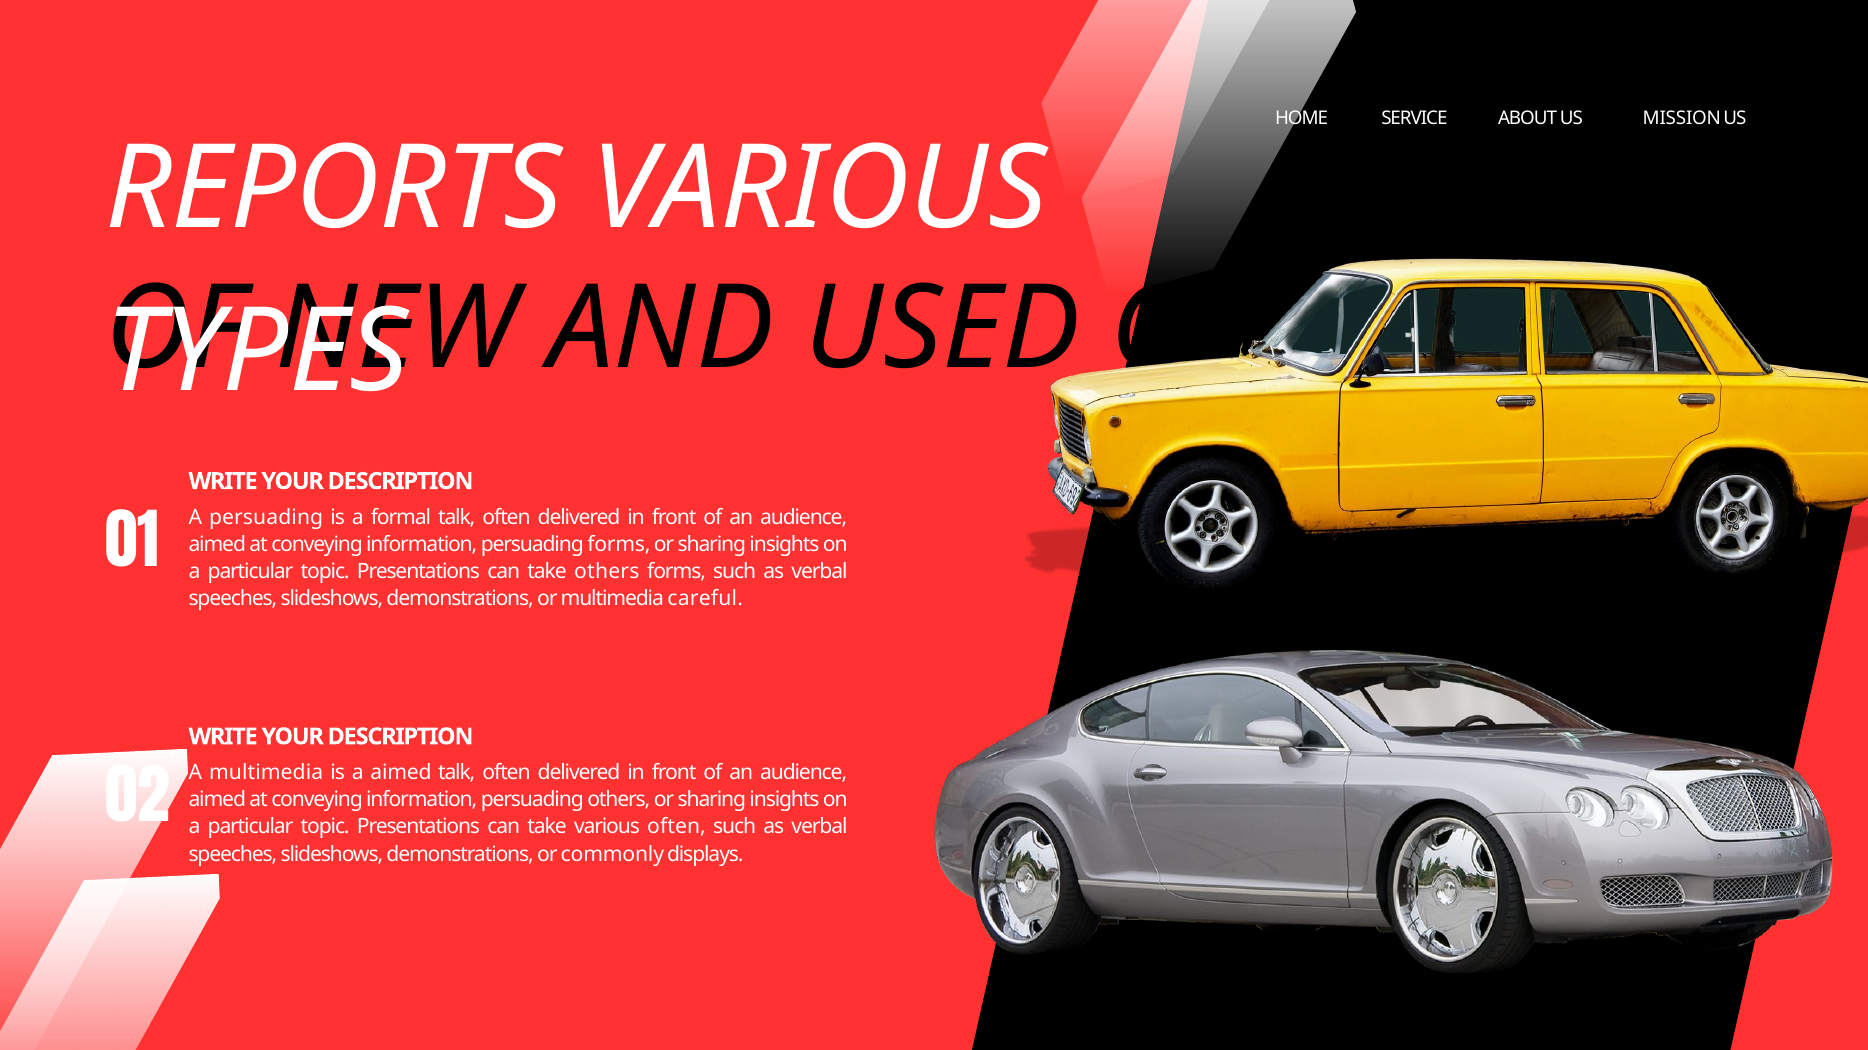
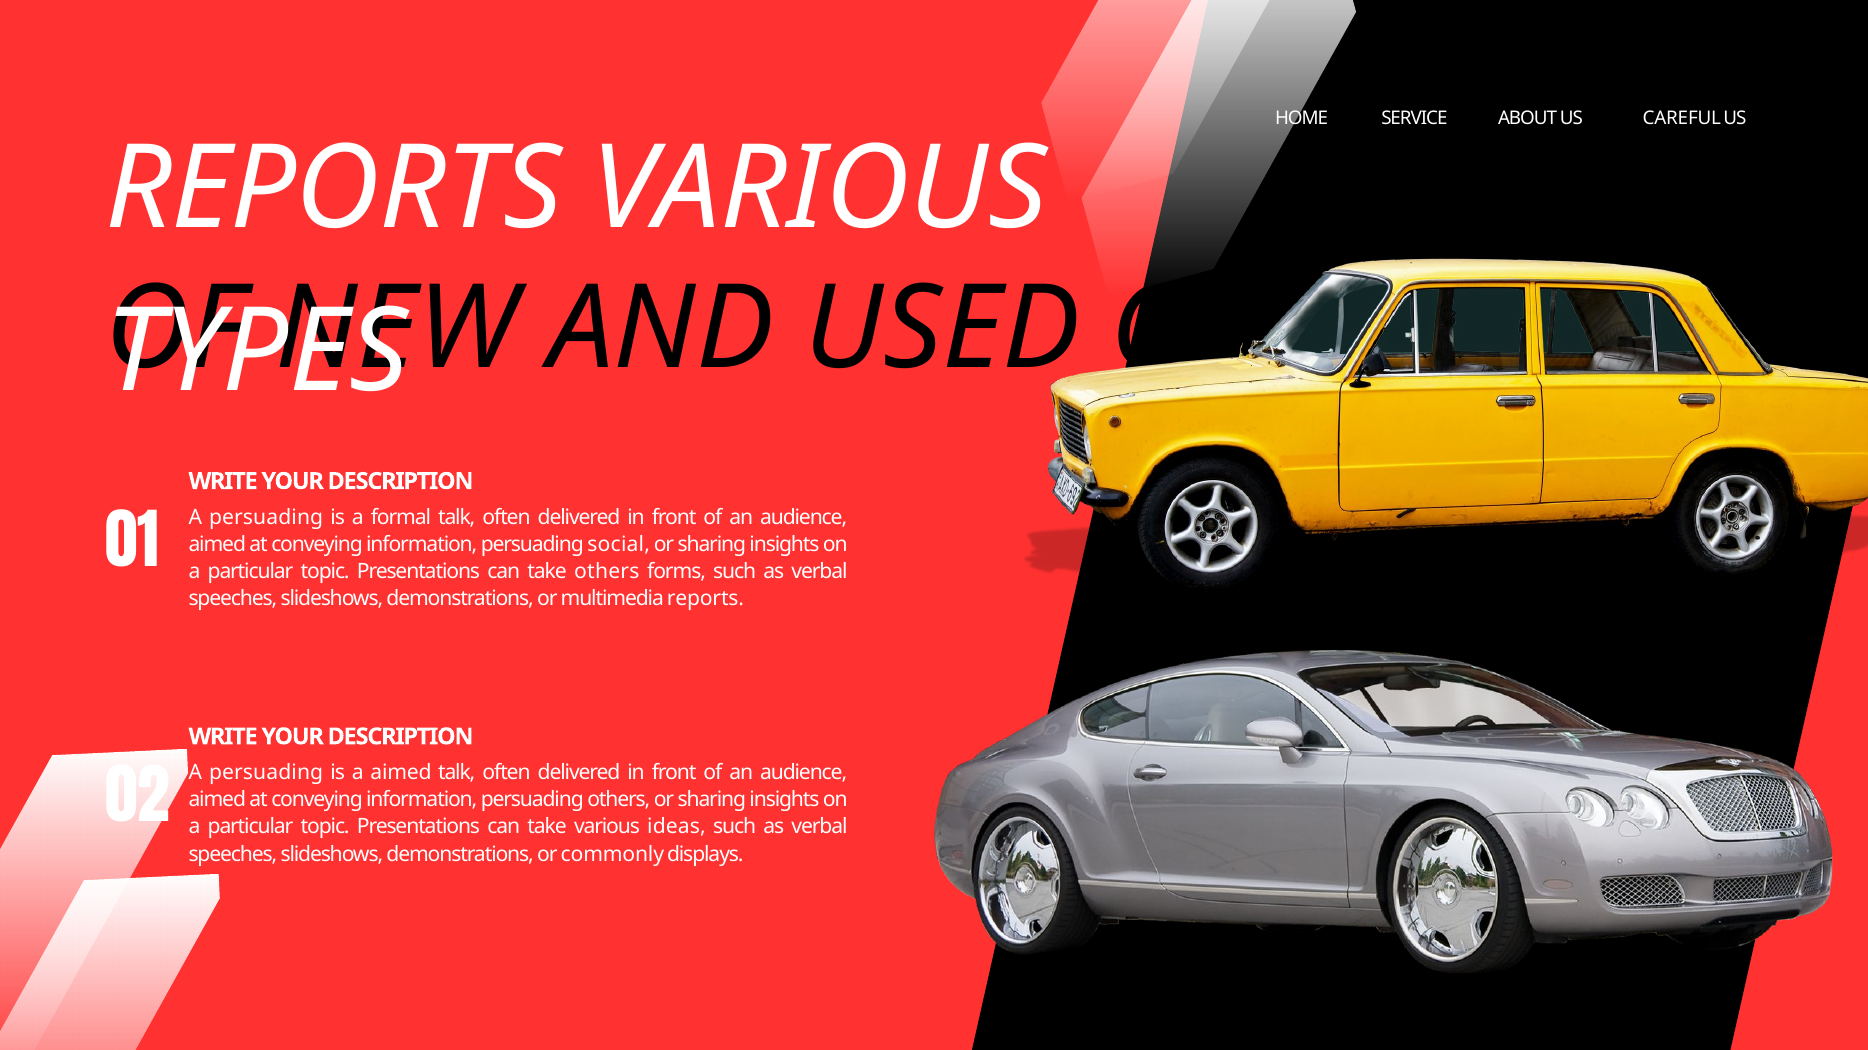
MISSION: MISSION -> CAREFUL (1682, 118)
persuading forms: forms -> social (619, 545)
multimedia careful: careful -> reports (705, 599)
multimedia: multimedia -> persuading (266, 773)
various often: often -> ideas (677, 828)
